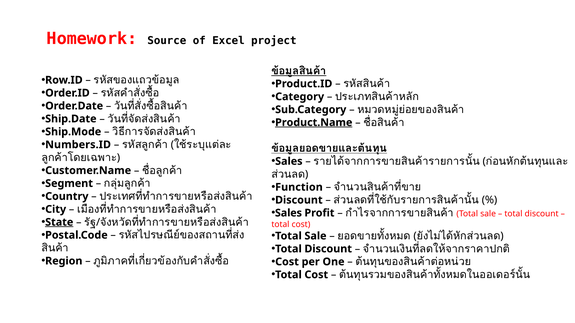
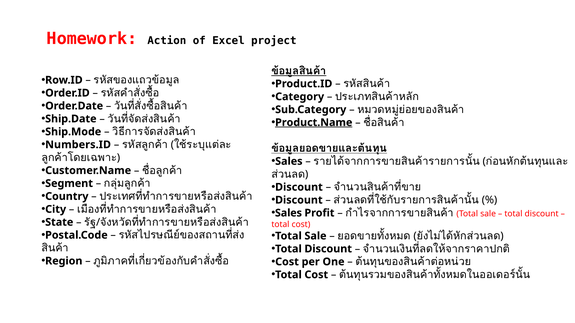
Source: Source -> Action (167, 41)
Function: Function -> Discount (299, 187)
State underline: present -> none (59, 222)
